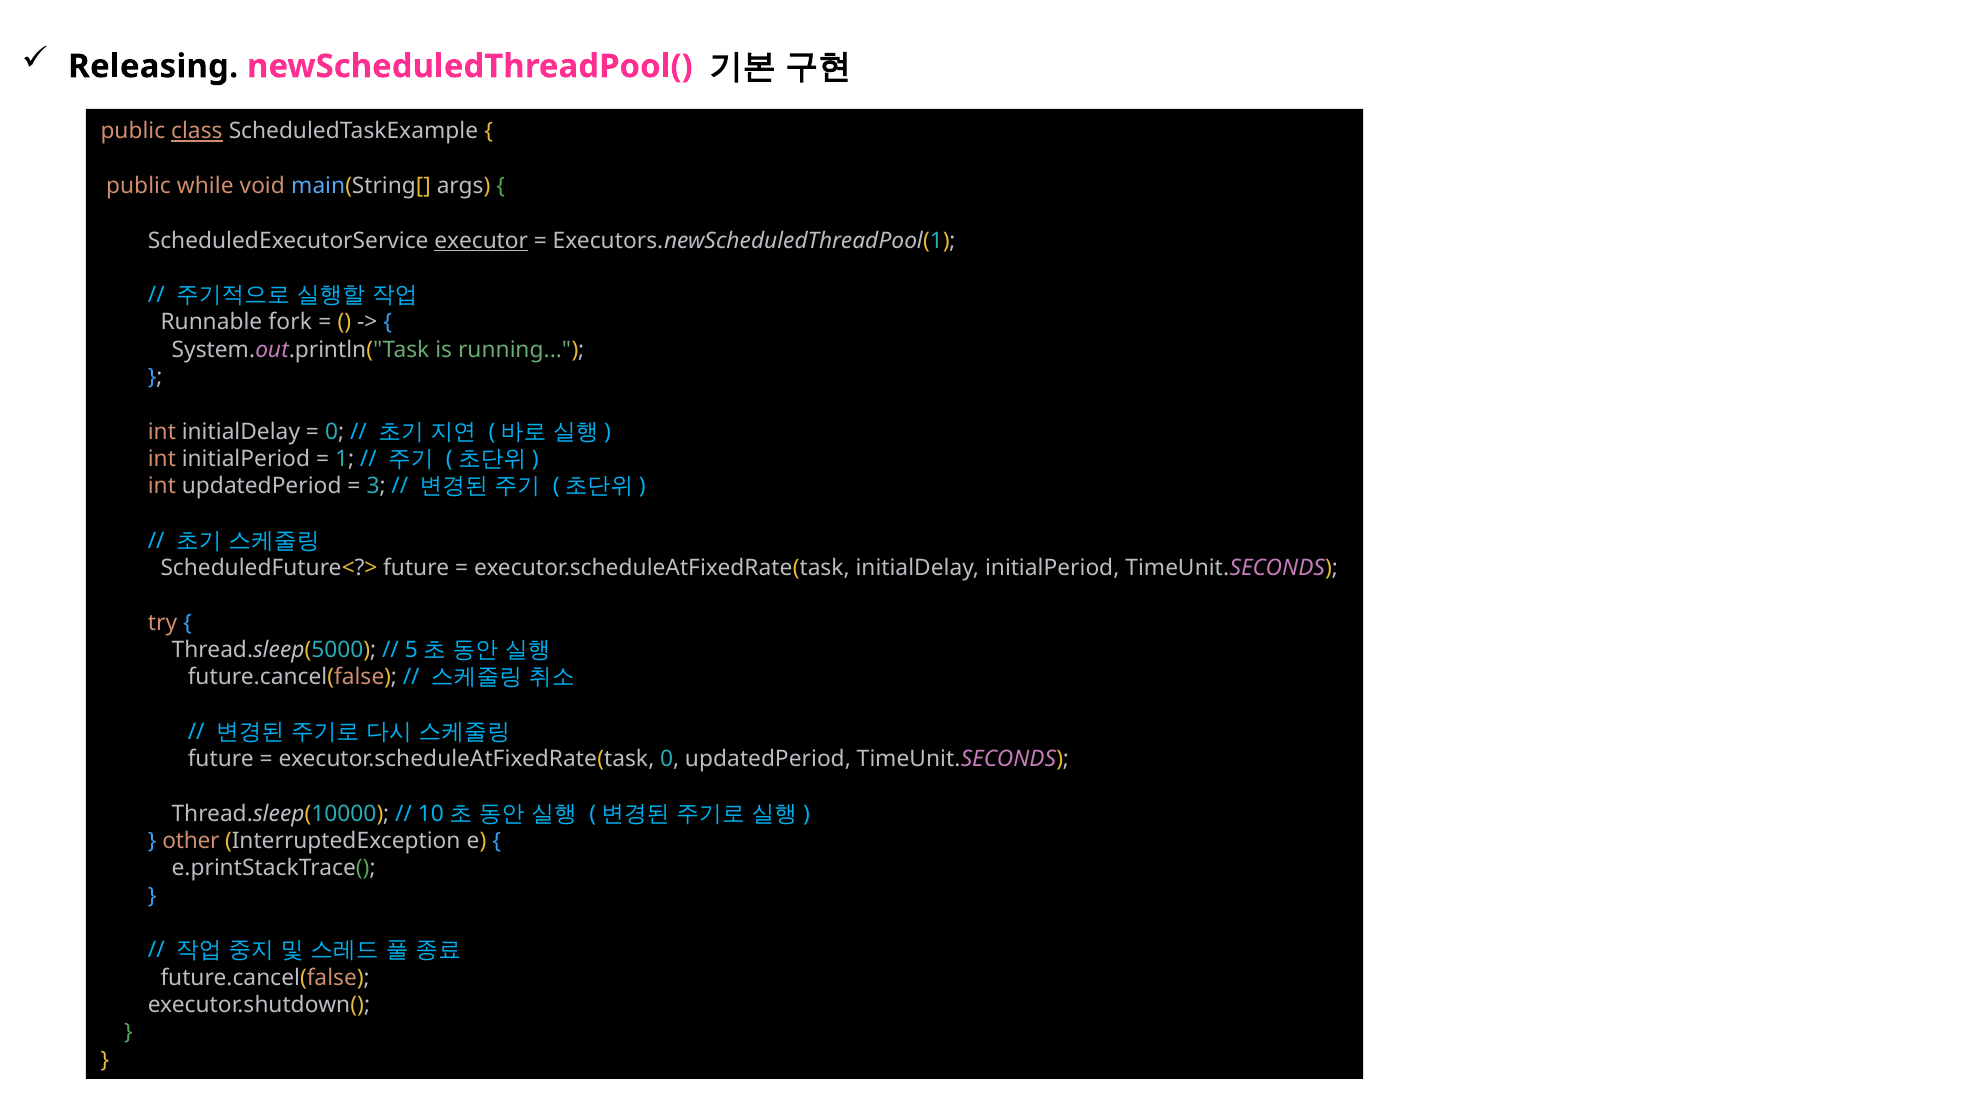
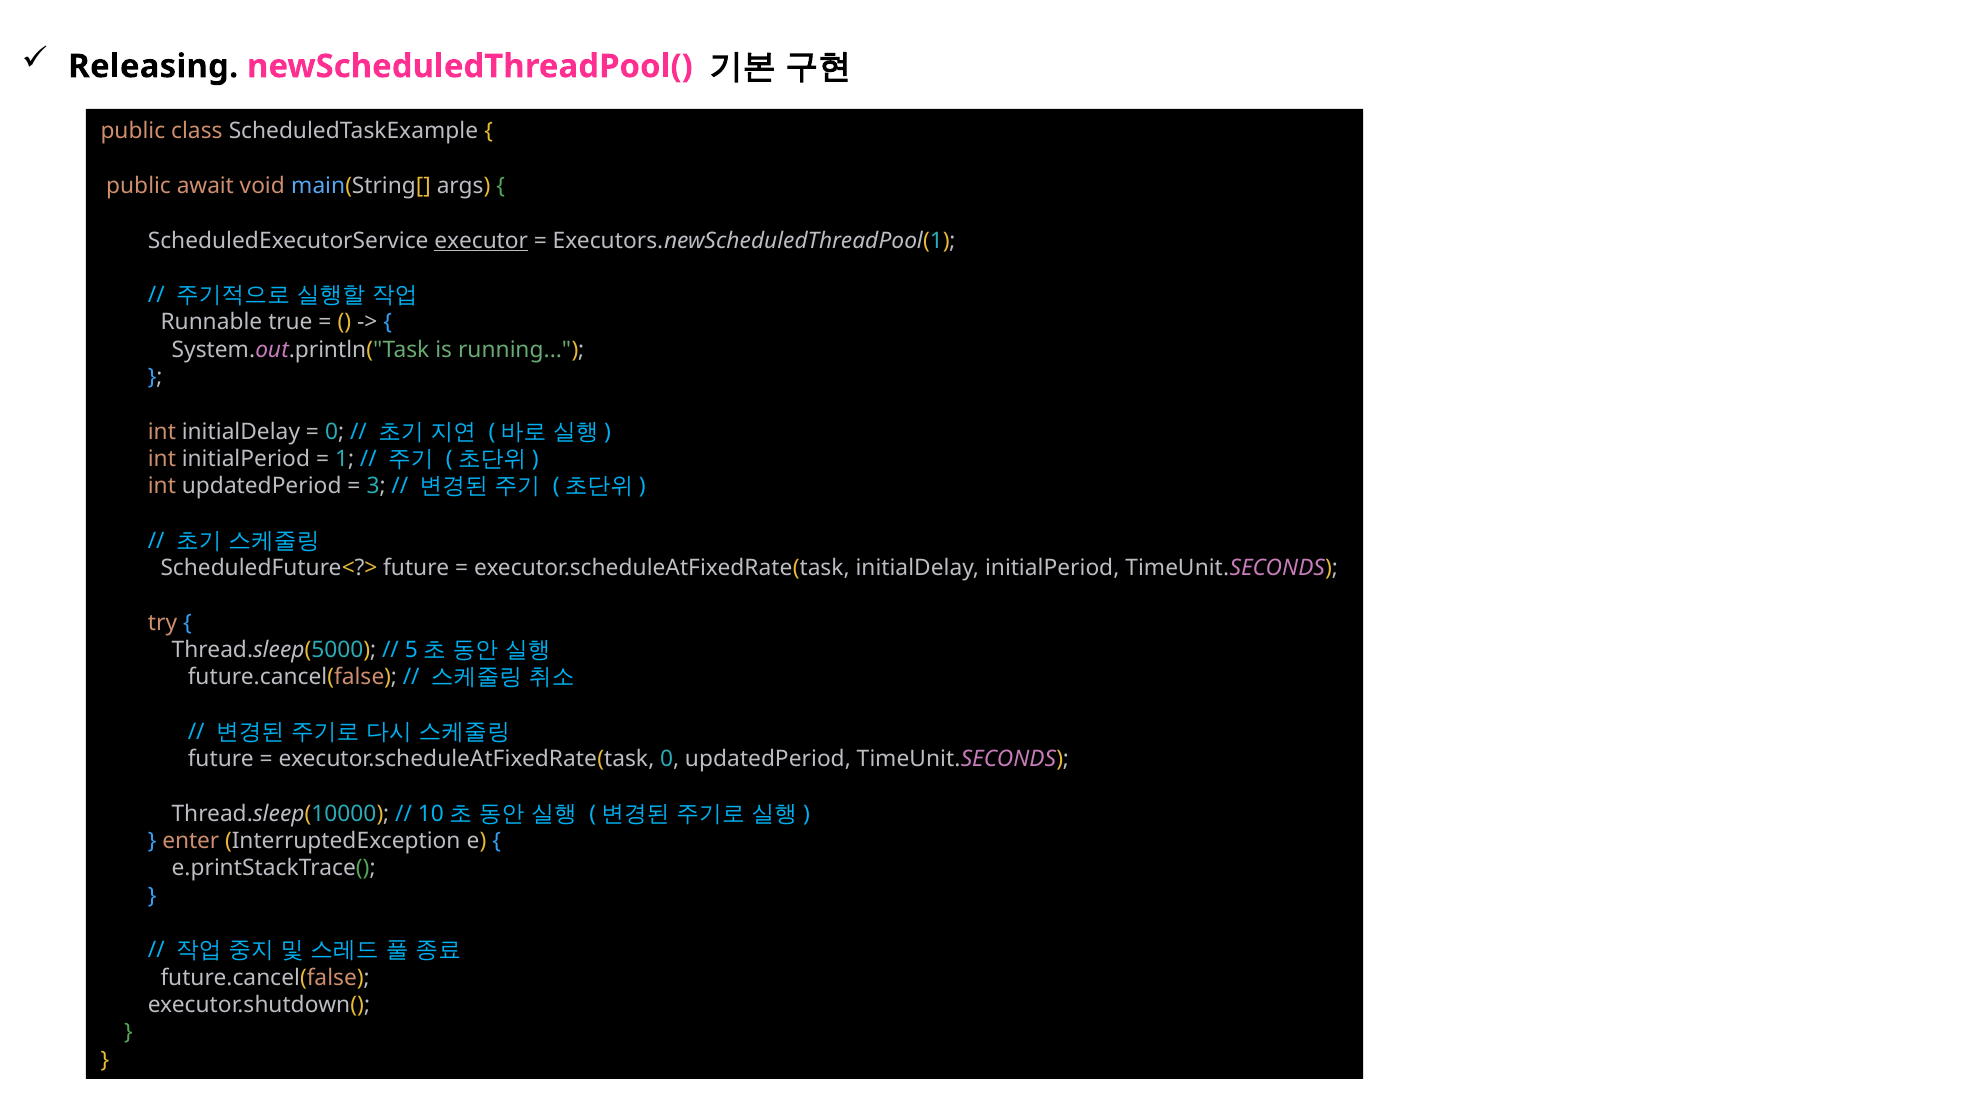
class underline: present -> none (197, 131)
while: while -> await (205, 186)
fork: fork -> true (290, 322)
other: other -> enter (191, 841)
